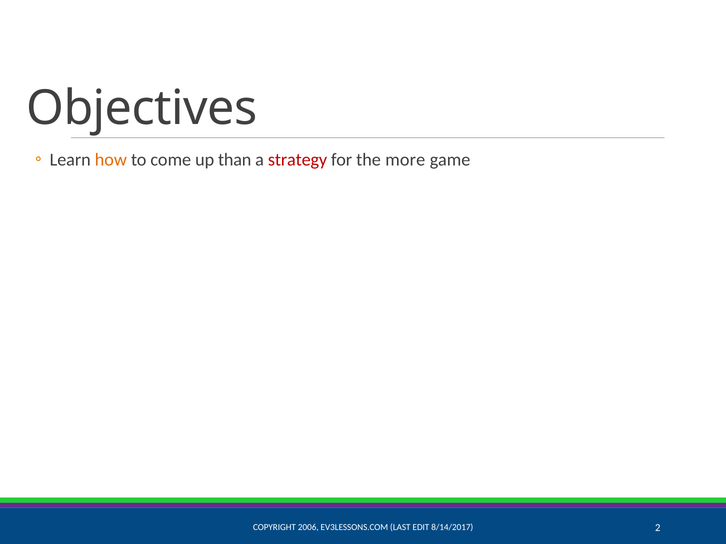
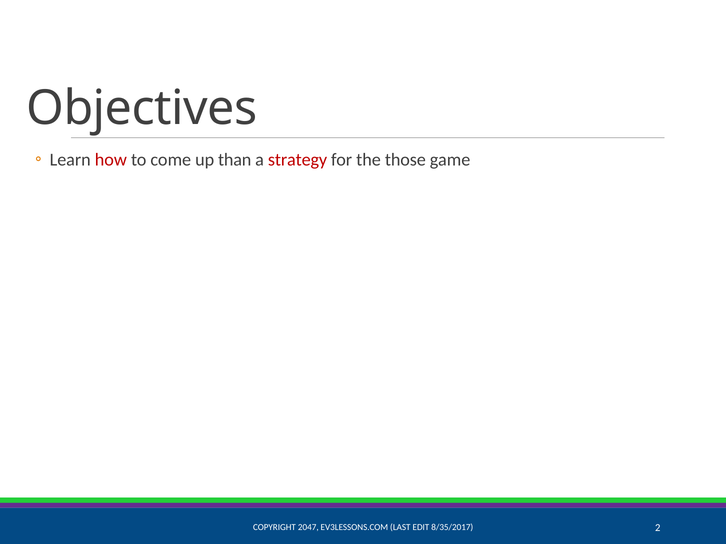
how colour: orange -> red (111, 160)
more: more -> those (405, 160)
2006: 2006 -> 2047 (308, 528)
8/14/2017: 8/14/2017 -> 8/35/2017 (452, 528)
